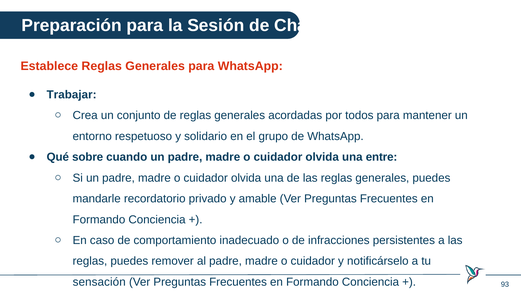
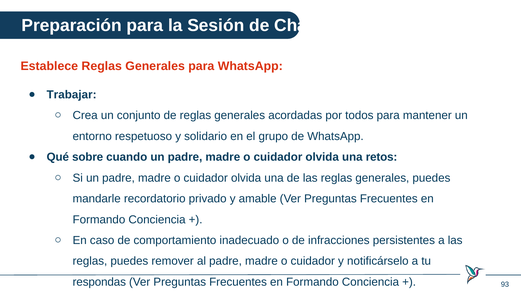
entre: entre -> retos (382, 157)
sensación: sensación -> respondas (99, 282)
